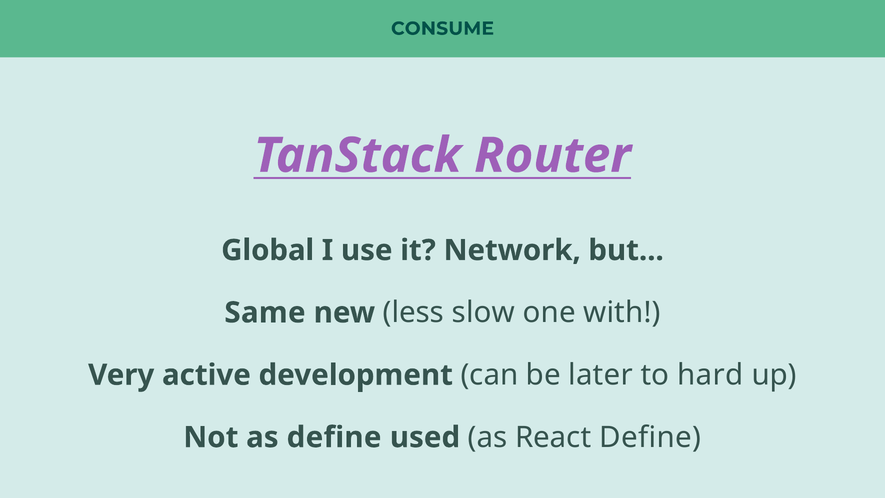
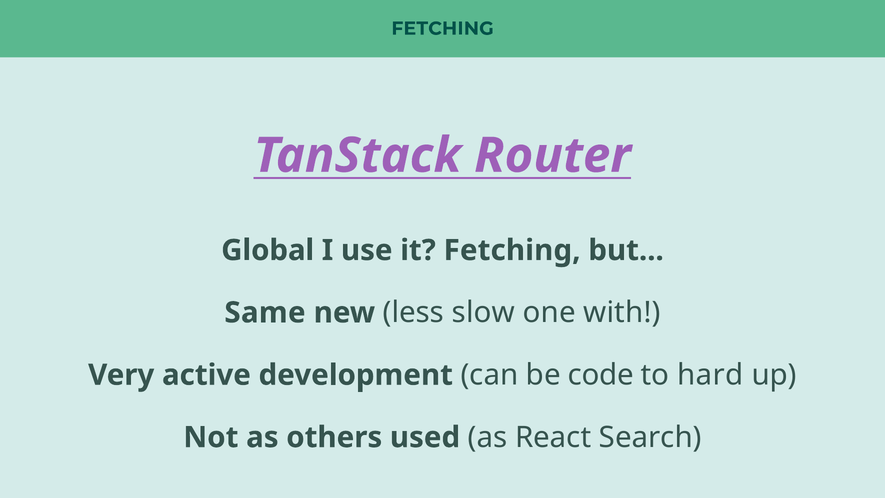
CONSUME: CONSUME -> FETCHING (442, 29)
it Network: Network -> Fetching (512, 250)
later: later -> code (601, 375)
as define: define -> others (334, 437)
React Define: Define -> Search (650, 437)
